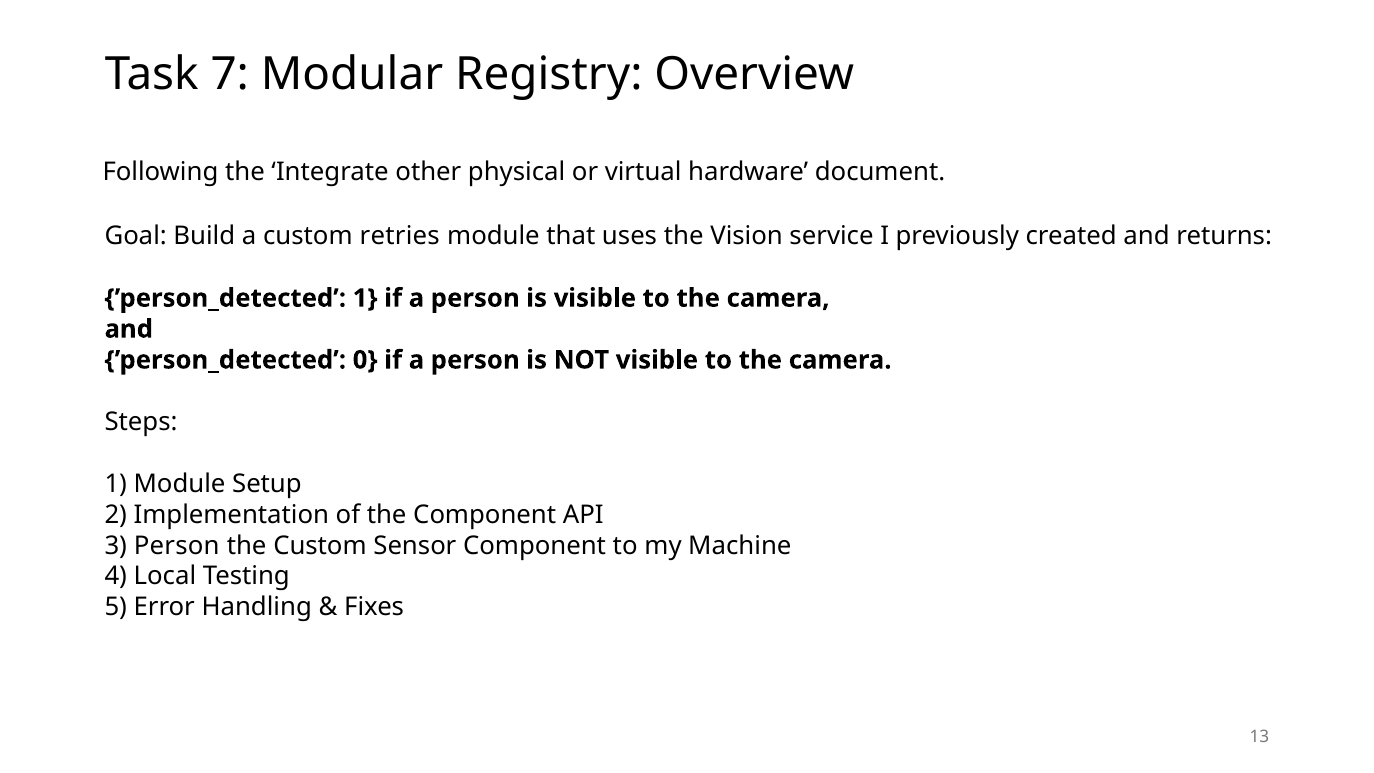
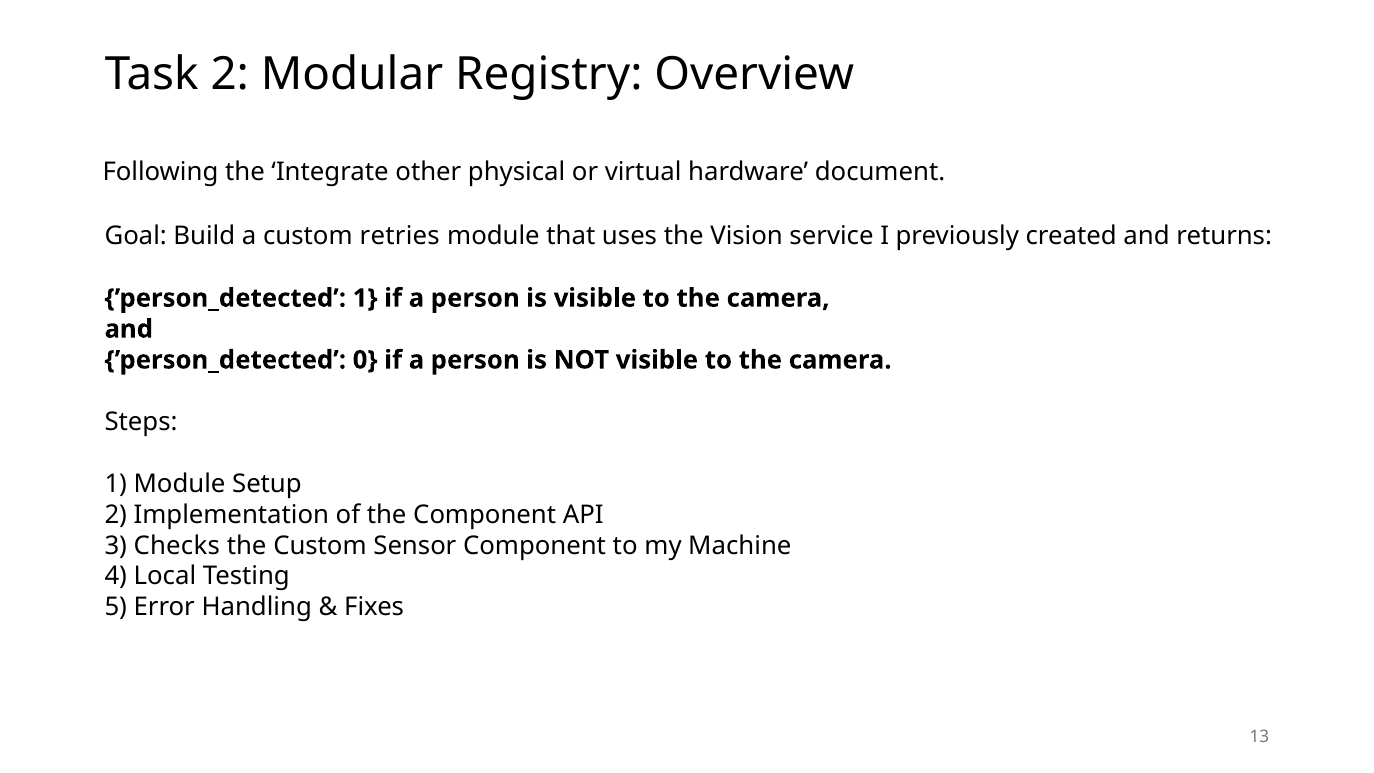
Task 7: 7 -> 2 (230, 74)
3 Person: Person -> Checks (177, 545)
